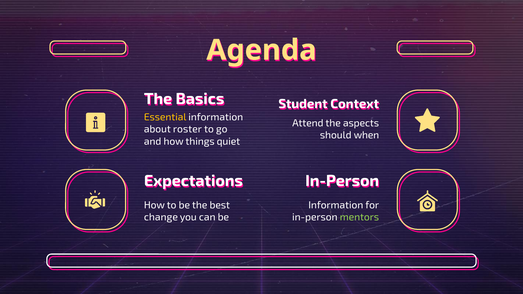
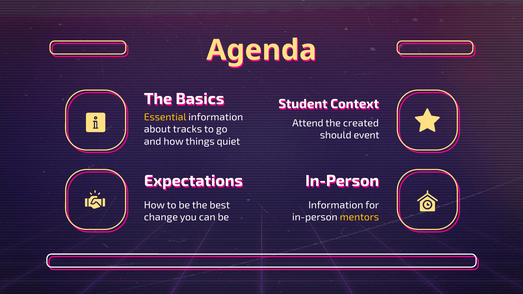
aspects: aspects -> created (361, 123)
roster: roster -> tracks (187, 129)
when: when -> event (366, 135)
mentors colour: light green -> yellow (359, 217)
